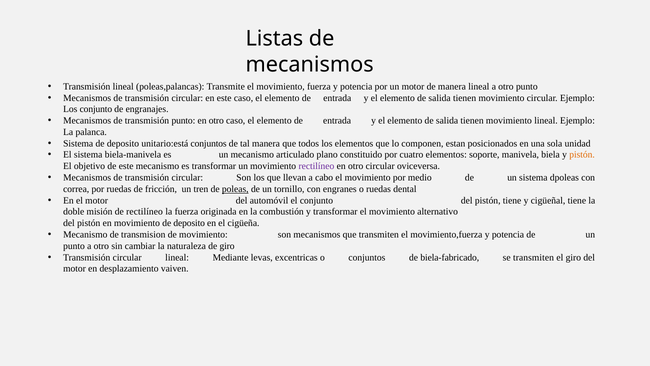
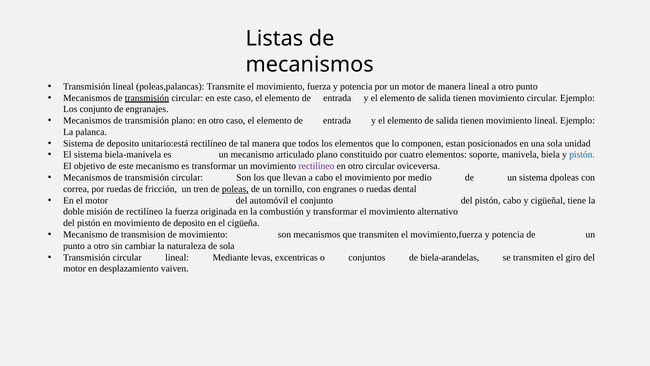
transmisión underline: none -> present (147, 98)
transmisión punto: punto -> plano (183, 121)
unitario:está conjuntos: conjuntos -> rectilíneo (209, 143)
pistón colour: orange -> blue (582, 155)
pistón tiene: tiene -> cabo (512, 200)
de giro: giro -> sola (227, 246)
biela-fabricado: biela-fabricado -> biela-arandelas (450, 257)
